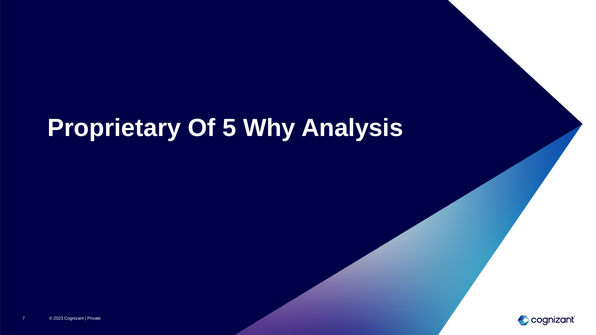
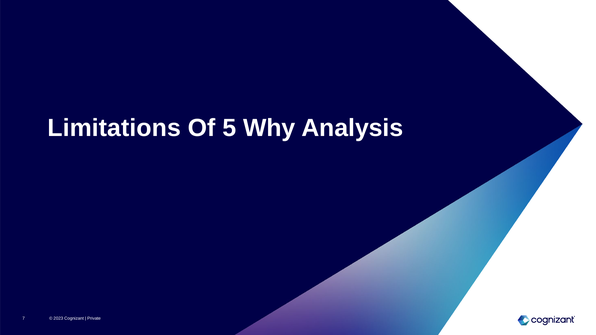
Proprietary: Proprietary -> Limitations (114, 128)
